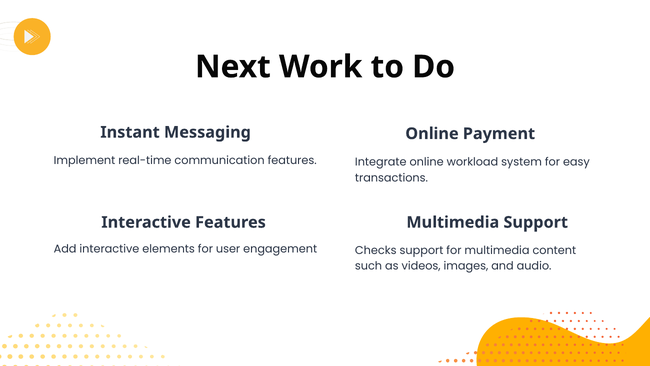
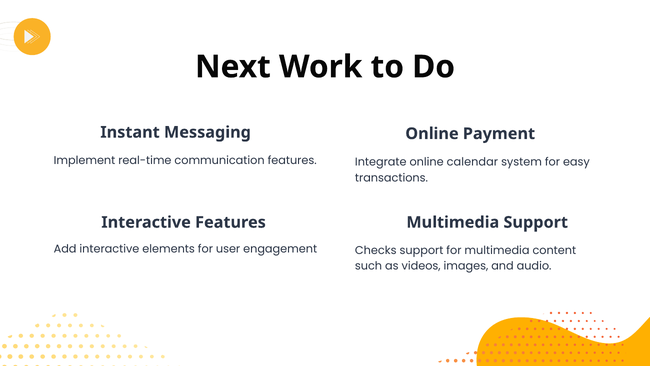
workload: workload -> calendar (472, 162)
